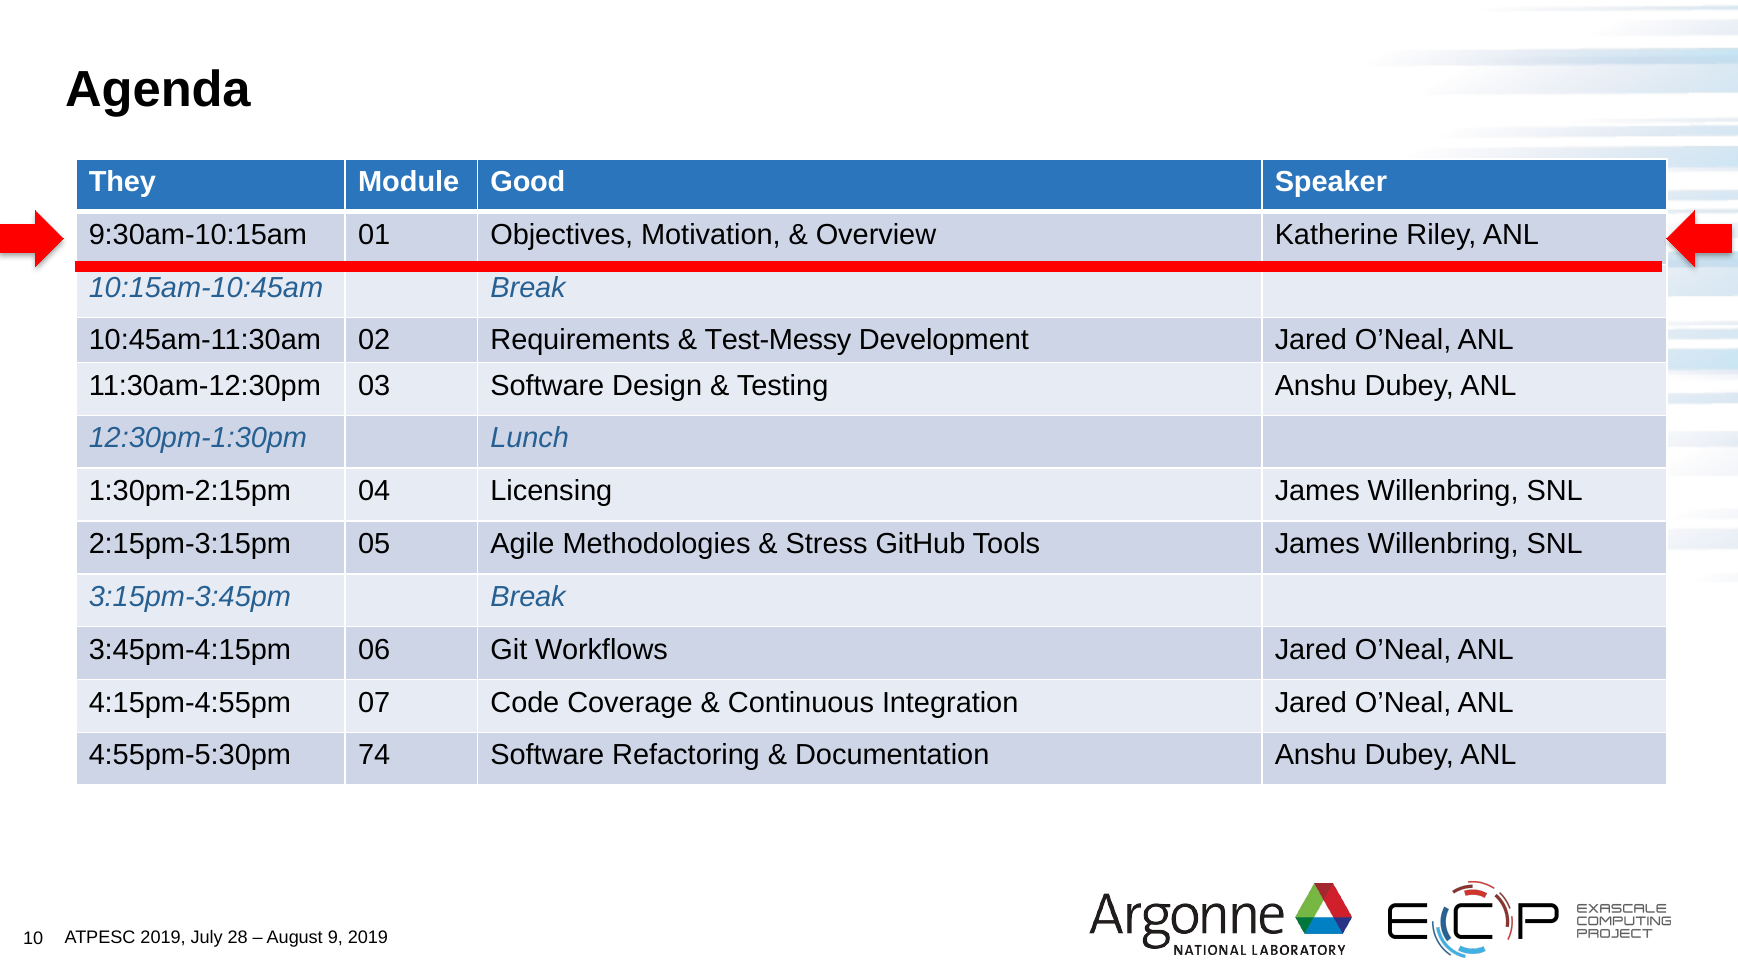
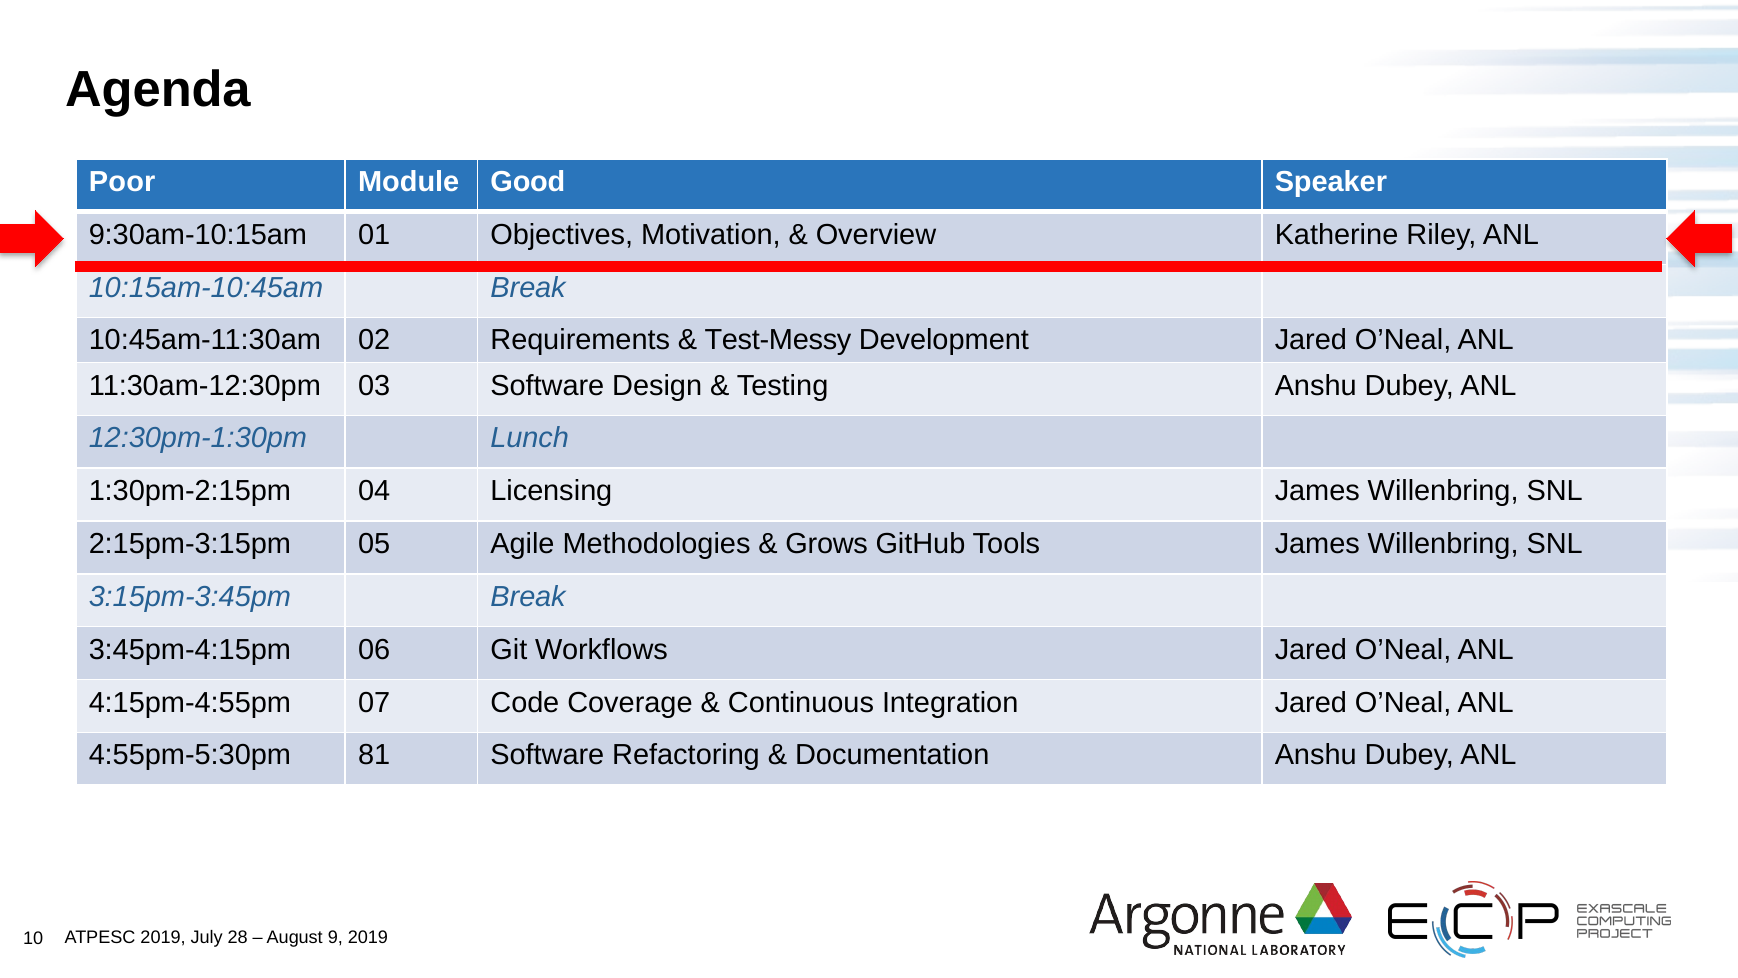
They: They -> Poor (122, 182)
Stress: Stress -> Grows (827, 544)
74: 74 -> 81 (374, 755)
